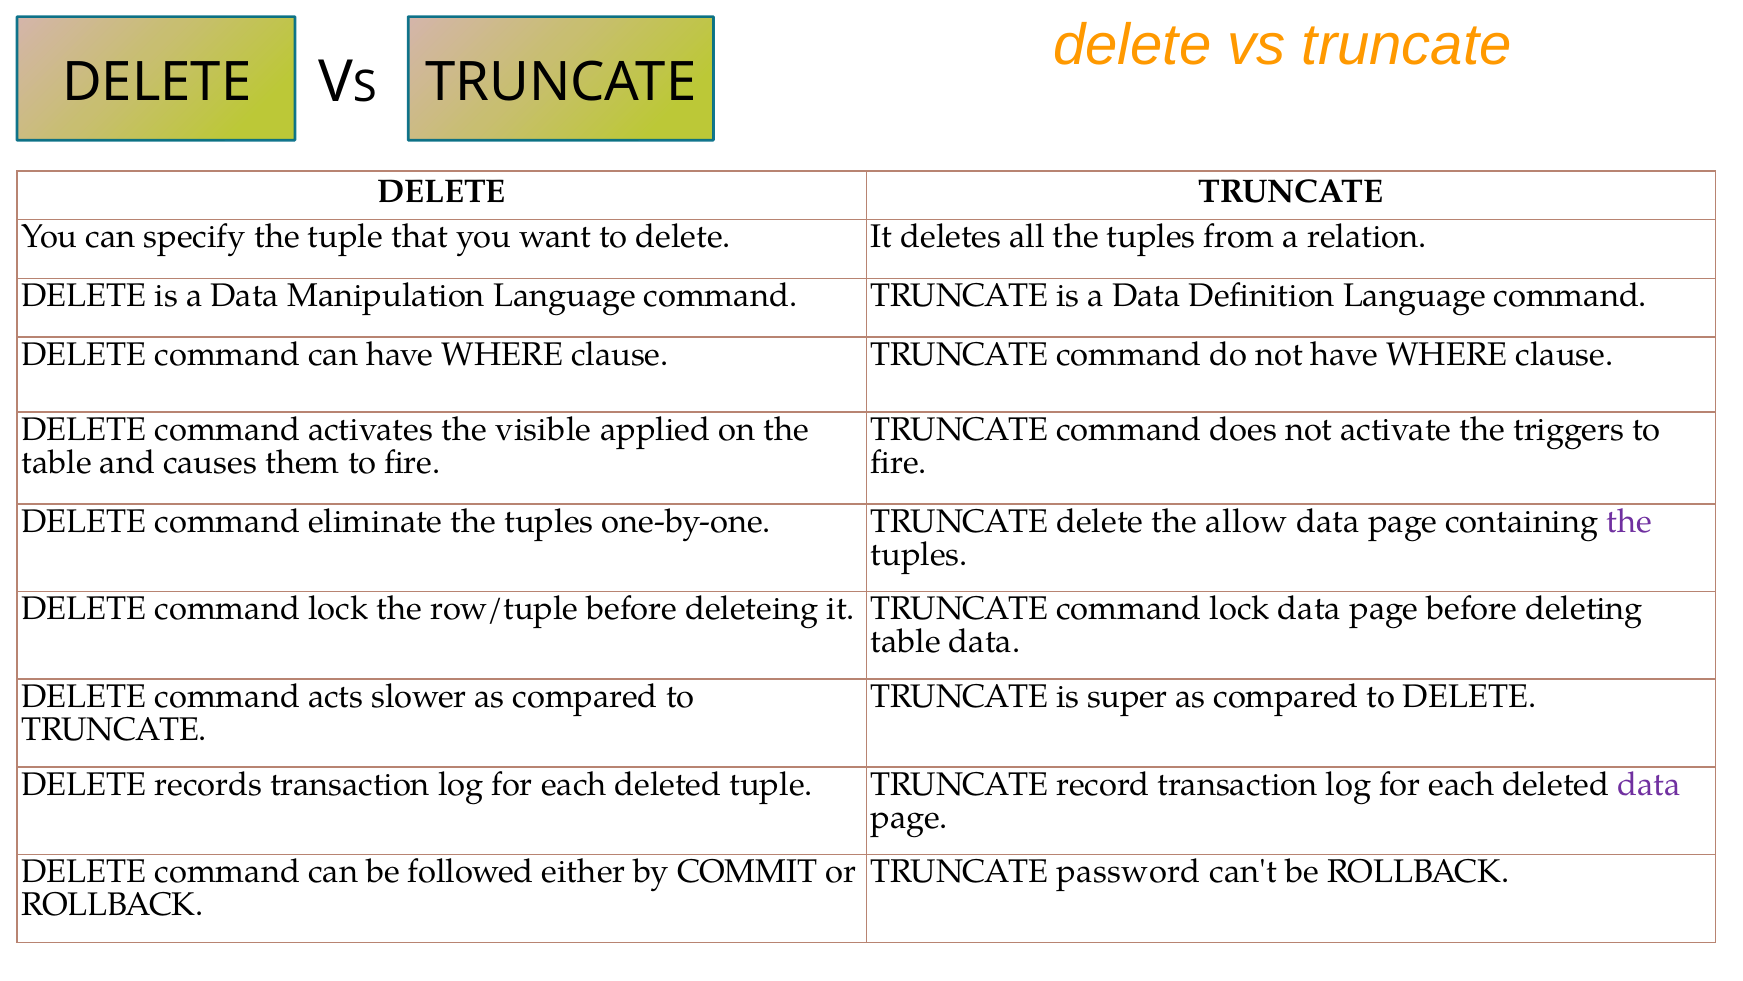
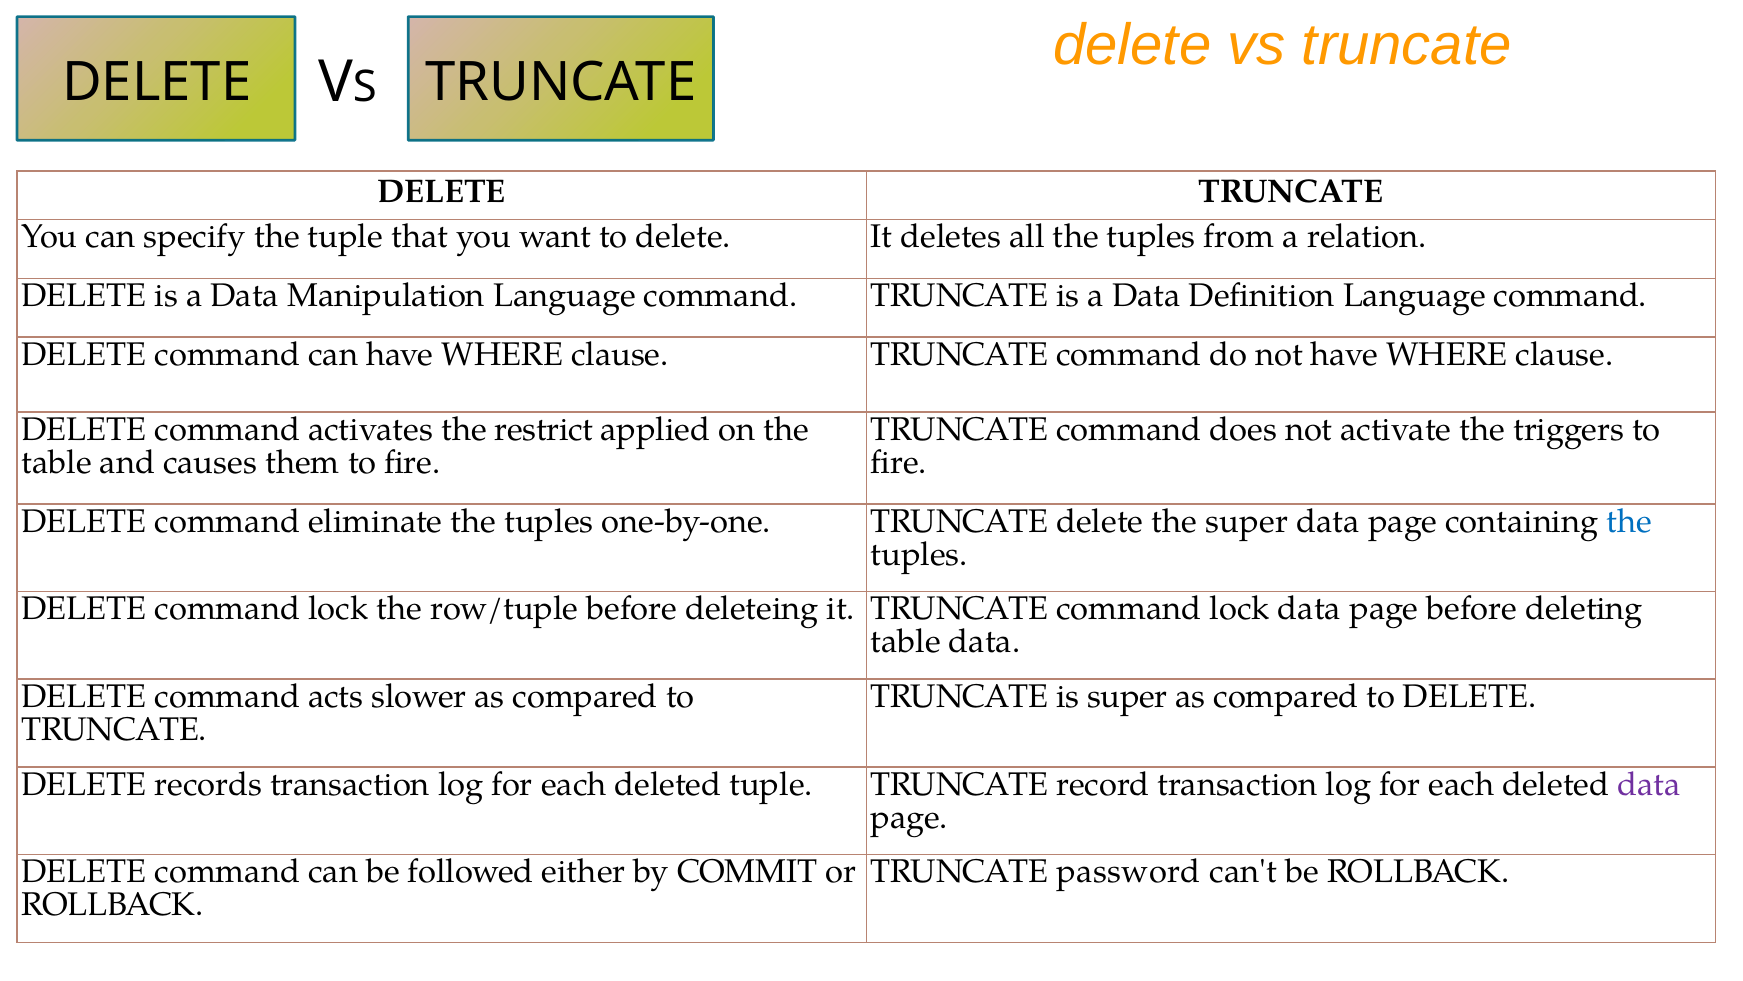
visible: visible -> restrict (544, 429)
the allow: allow -> super (1247, 521)
the colour: purple -> blue (1630, 521)
